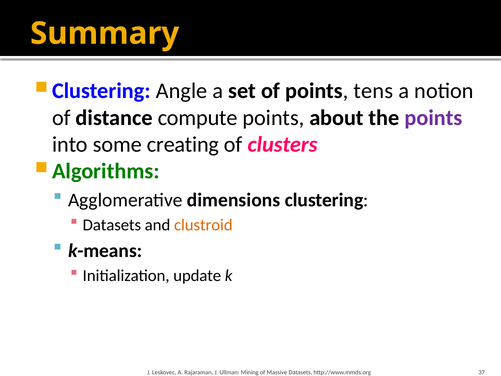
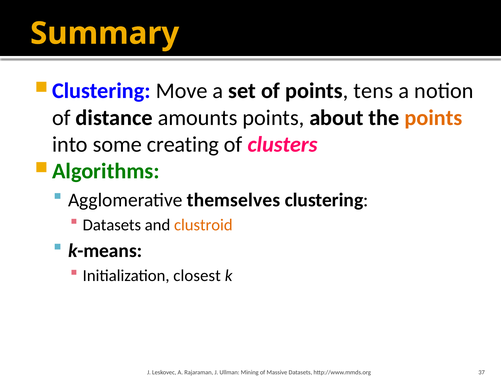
Angle: Angle -> Move (182, 91)
compute: compute -> amounts (198, 118)
points colour: purple -> orange (433, 118)
dimensions: dimensions -> themselves (234, 200)
update: update -> closest (197, 275)
